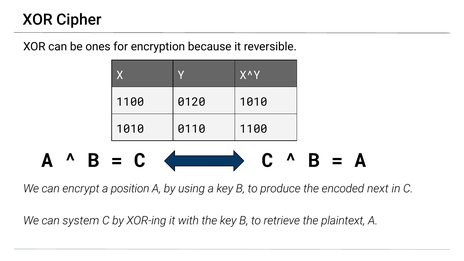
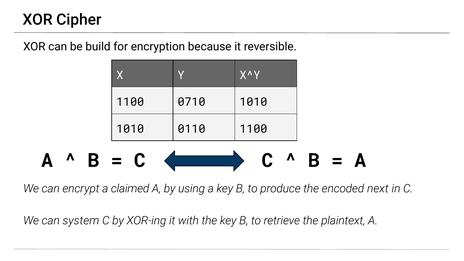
ones: ones -> build (98, 47)
0120: 0120 -> 0710 (192, 102)
position: position -> claimed (130, 189)
